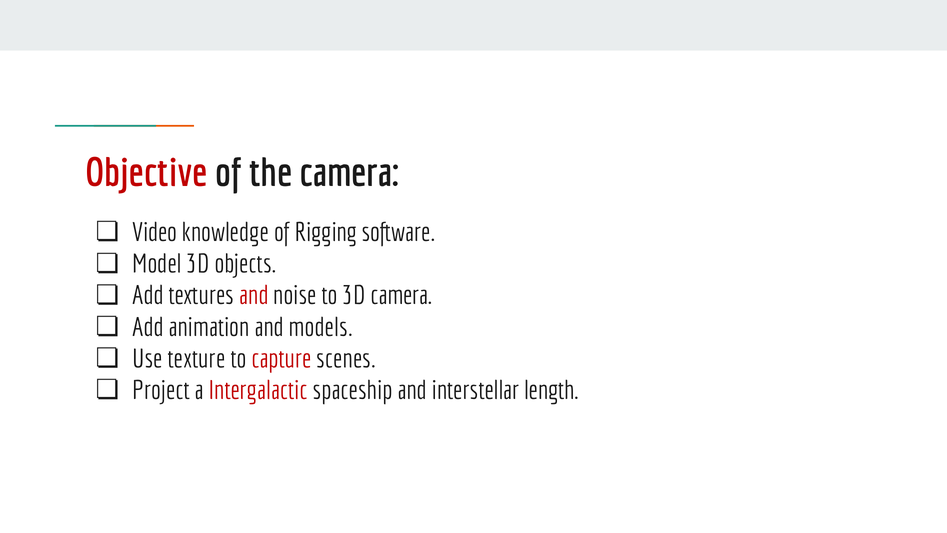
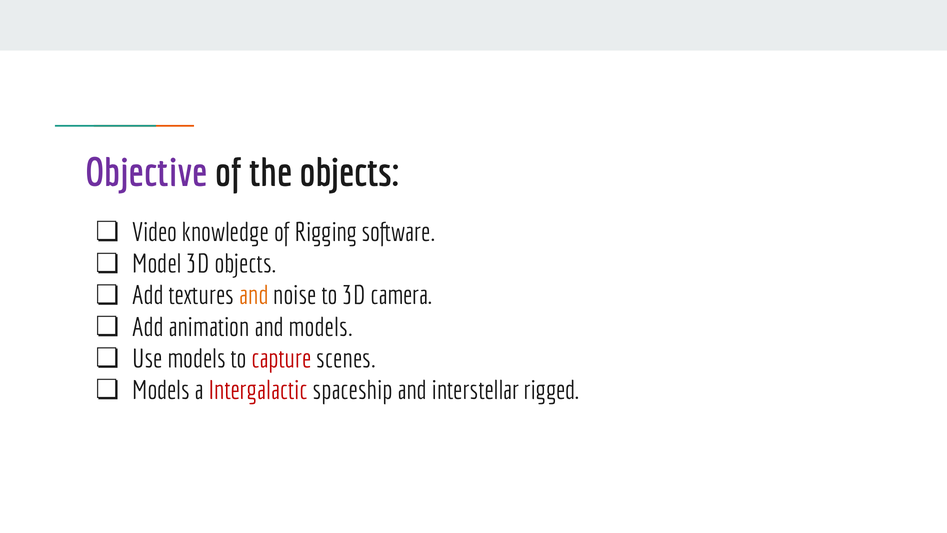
Objective colour: red -> purple (146, 173)
the camera: camera -> objects (350, 173)
and colour: red -> orange (254, 296)
Use texture: texture -> models (197, 359)
Project: Project -> Models (161, 390)
length: length -> rigged (552, 390)
